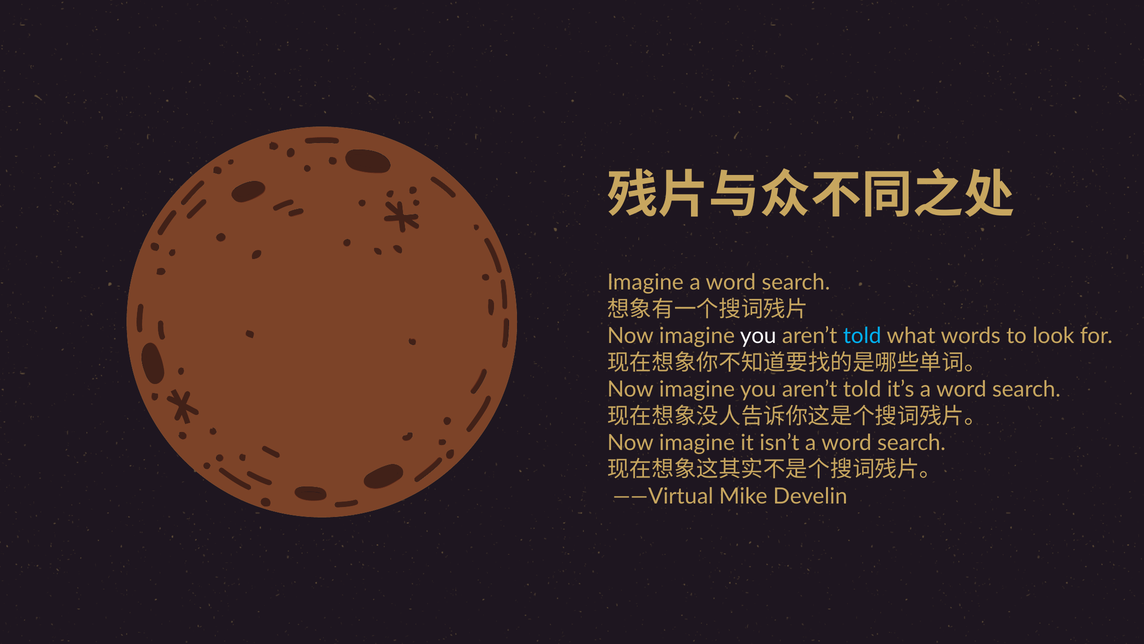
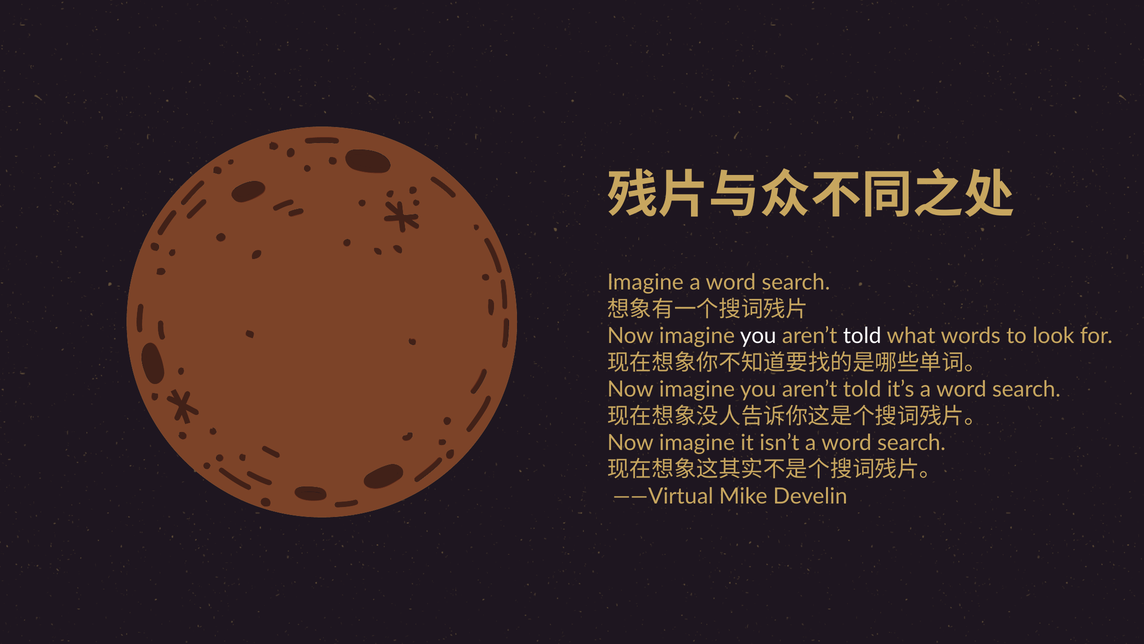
told colour: light blue -> white (862, 336)
